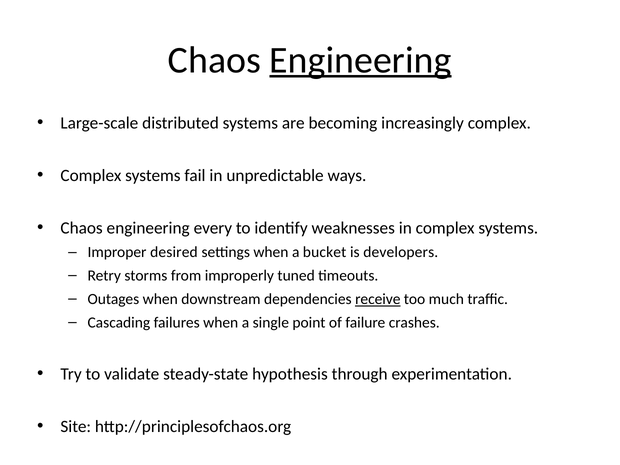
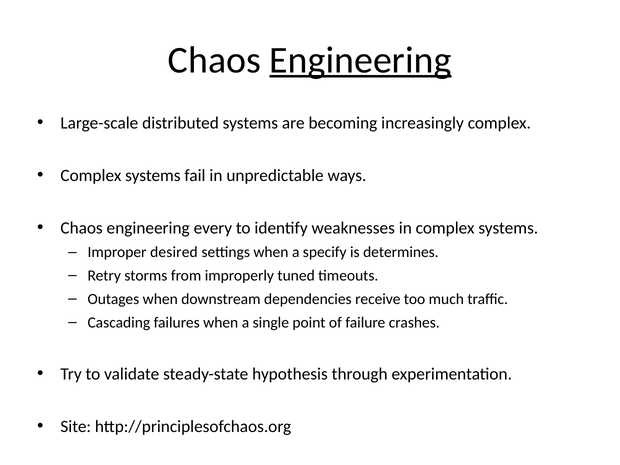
bucket: bucket -> specify (325, 252)
developers: developers -> determines (401, 252)
receive underline: present -> none (378, 299)
